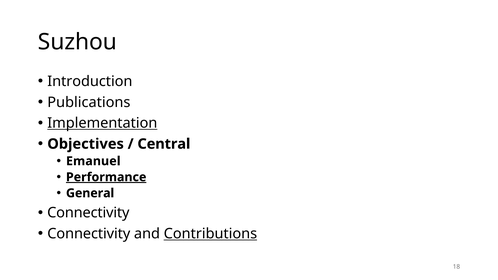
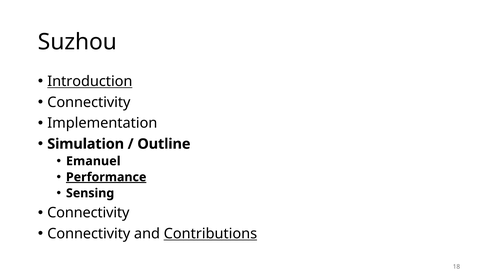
Introduction underline: none -> present (90, 81)
Publications: Publications -> Connectivity (89, 102)
Implementation underline: present -> none (102, 123)
Objectives: Objectives -> Simulation (86, 144)
Central: Central -> Outline (164, 144)
General: General -> Sensing (90, 193)
